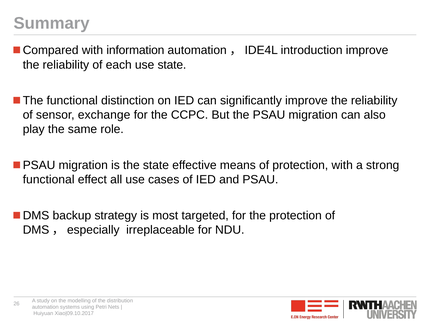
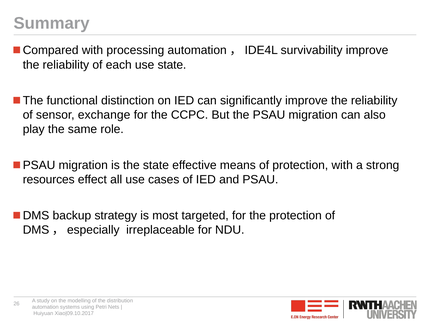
information: information -> processing (135, 50)
introduction: introduction -> survivability (312, 50)
functional: functional -> resources (49, 179)
